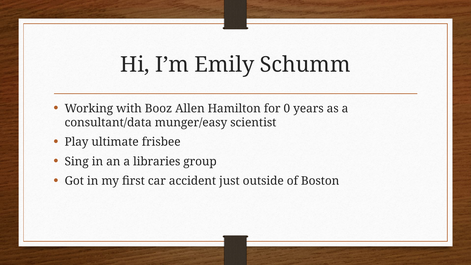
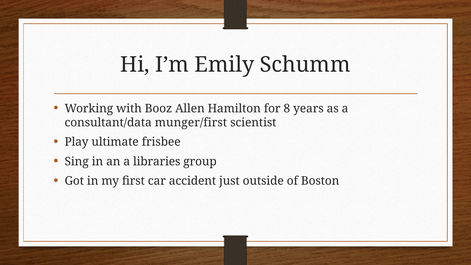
0: 0 -> 8 (287, 108)
munger/easy: munger/easy -> munger/first (191, 123)
